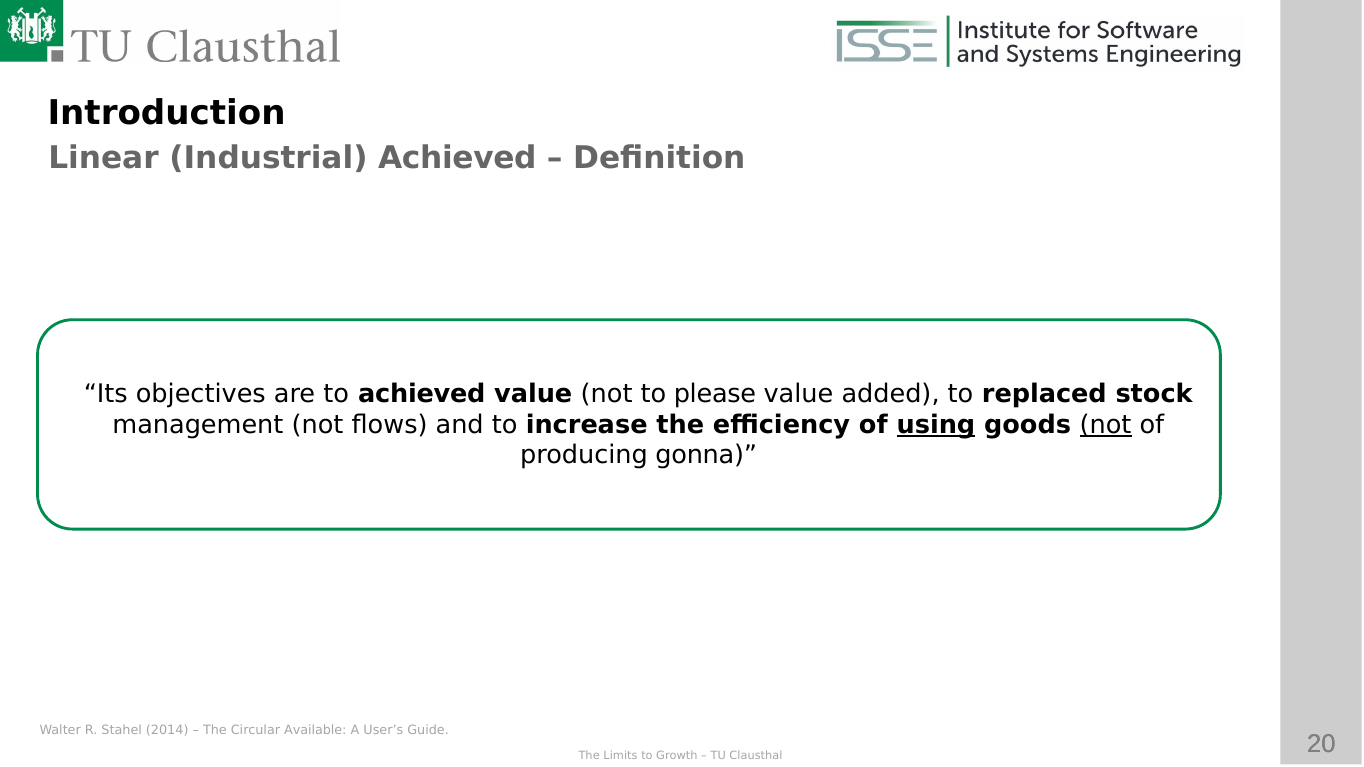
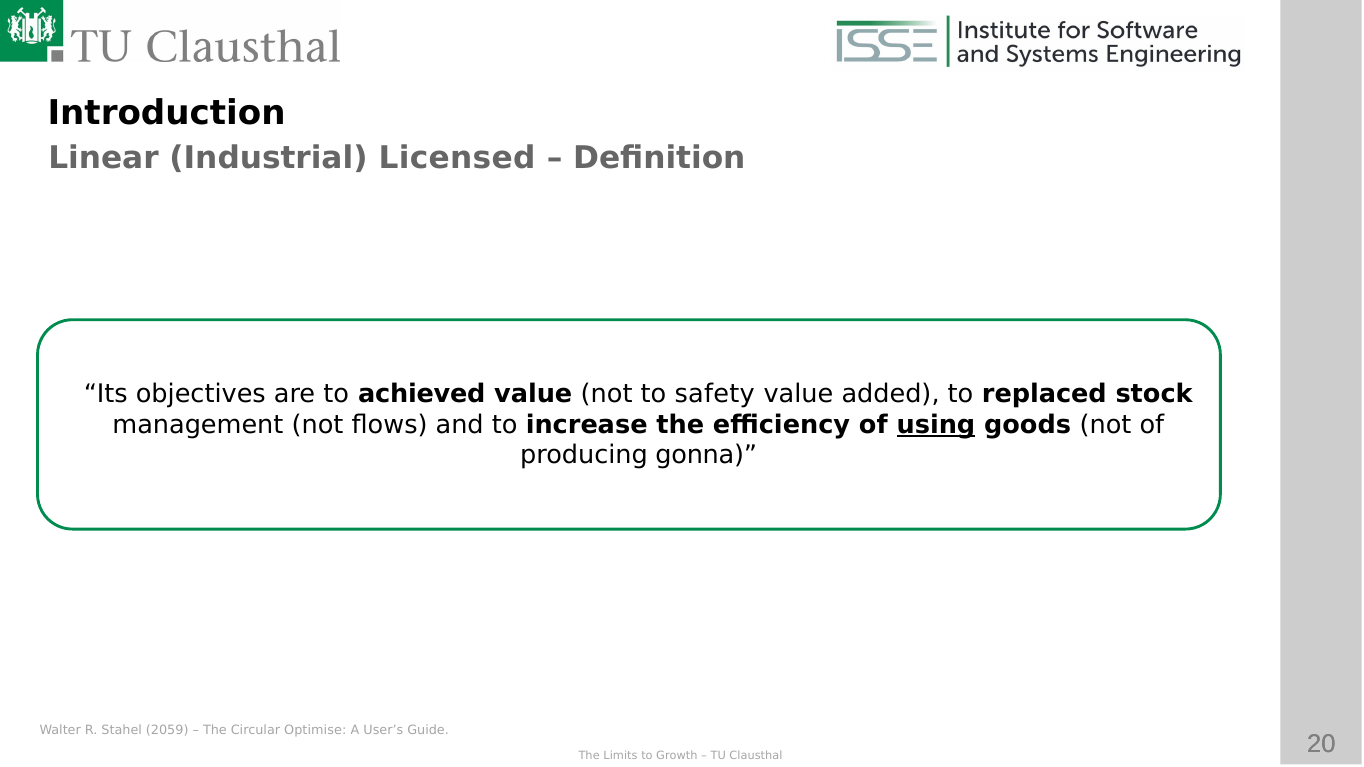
Industrial Achieved: Achieved -> Licensed (457, 158)
please: please -> safety (715, 394)
not underline: present -> none (1106, 425)
2014: 2014 -> 2059 (167, 731)
Available: Available -> Optimise (315, 731)
